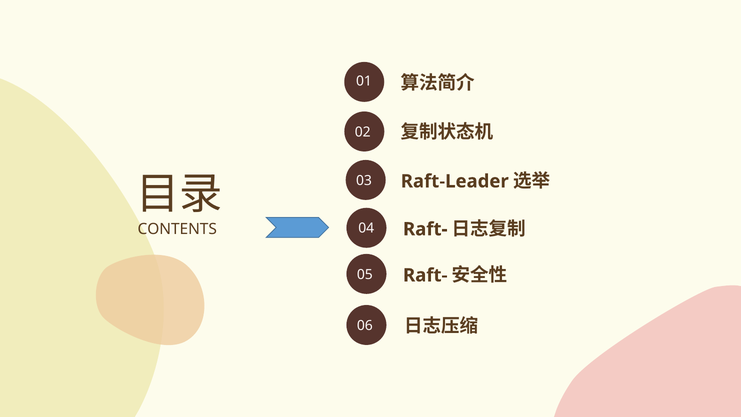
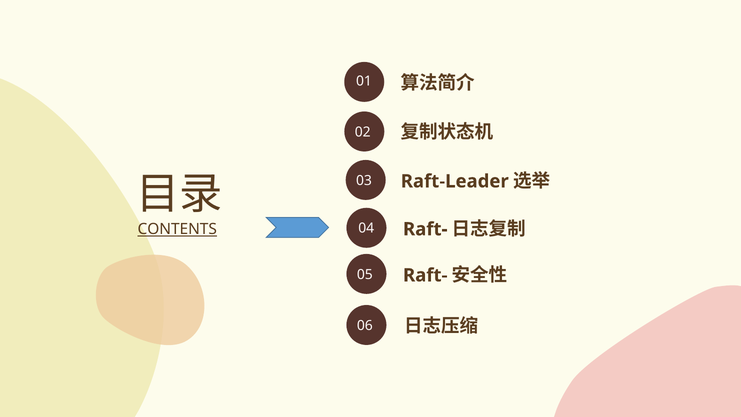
CONTENTS underline: none -> present (177, 229)
